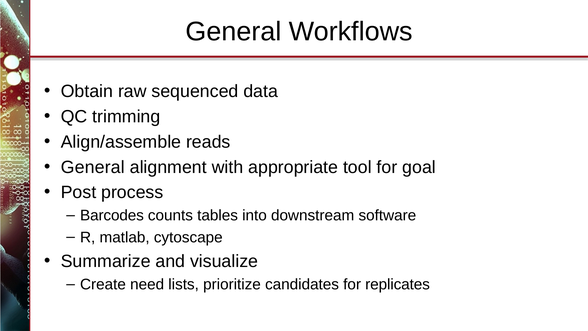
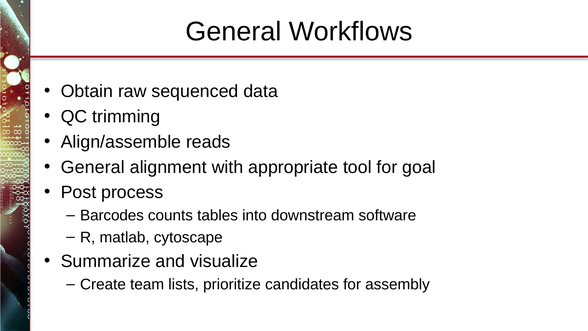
need: need -> team (147, 284)
replicates: replicates -> assembly (398, 284)
